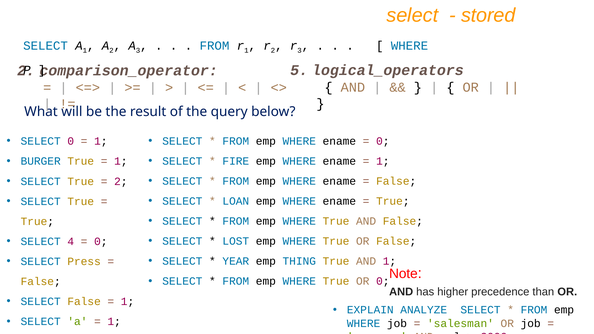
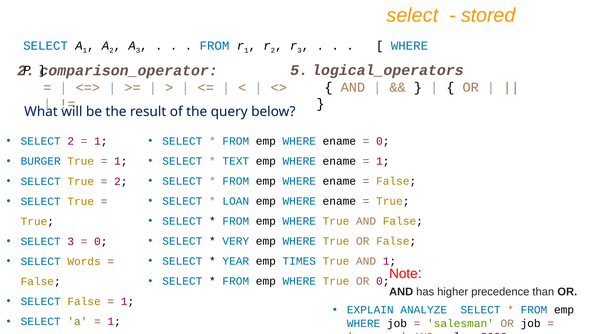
SELECT 0: 0 -> 2 (71, 141)
FIRE: FIRE -> TEXT (236, 161)
LOST: LOST -> VERY (236, 241)
SELECT 4: 4 -> 3 (71, 242)
THING: THING -> TIMES (299, 261)
Press: Press -> Words (84, 262)
